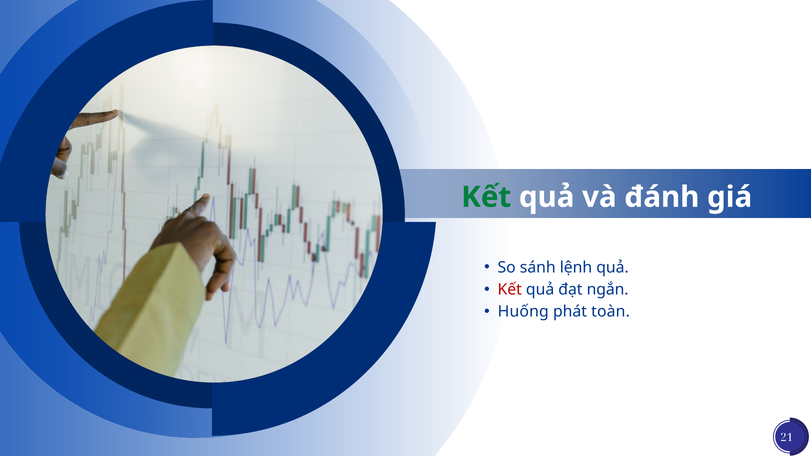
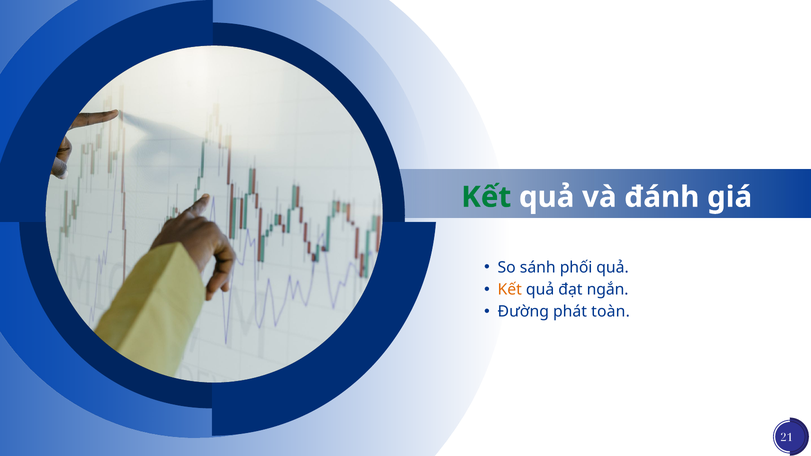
lệnh: lệnh -> phối (576, 268)
Kết colour: red -> orange (510, 290)
Huống: Huống -> Đường (523, 312)
